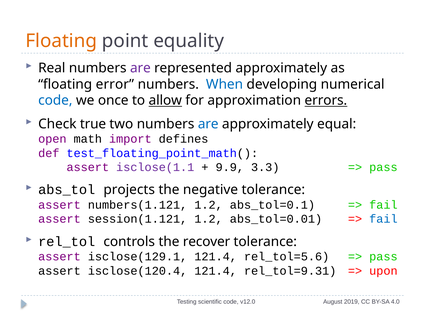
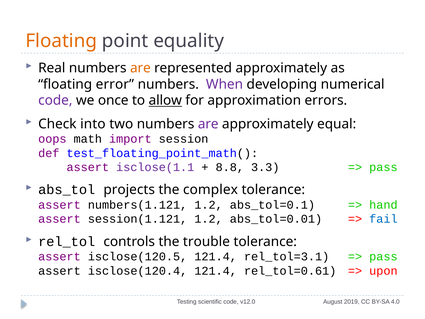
are colour: purple -> orange (140, 68)
When colour: blue -> purple (225, 84)
code colour: blue -> purple (55, 100)
errors underline: present -> none (326, 100)
true: true -> into (93, 124)
are colour: blue -> purple (208, 124)
open: open -> oops (52, 139)
defines: defines -> session (184, 139)
9.9: 9.9 -> 8.8 (230, 167)
negative: negative -> complex (210, 190)
fail: fail -> hand (383, 205)
recover: recover -> trouble (206, 241)
isclose(129.1: isclose(129.1 -> isclose(120.5 (138, 256)
rel_tol=5.6: rel_tol=5.6 -> rel_tol=3.1 (287, 256)
rel_tol=9.31: rel_tol=9.31 -> rel_tol=0.61 (290, 271)
